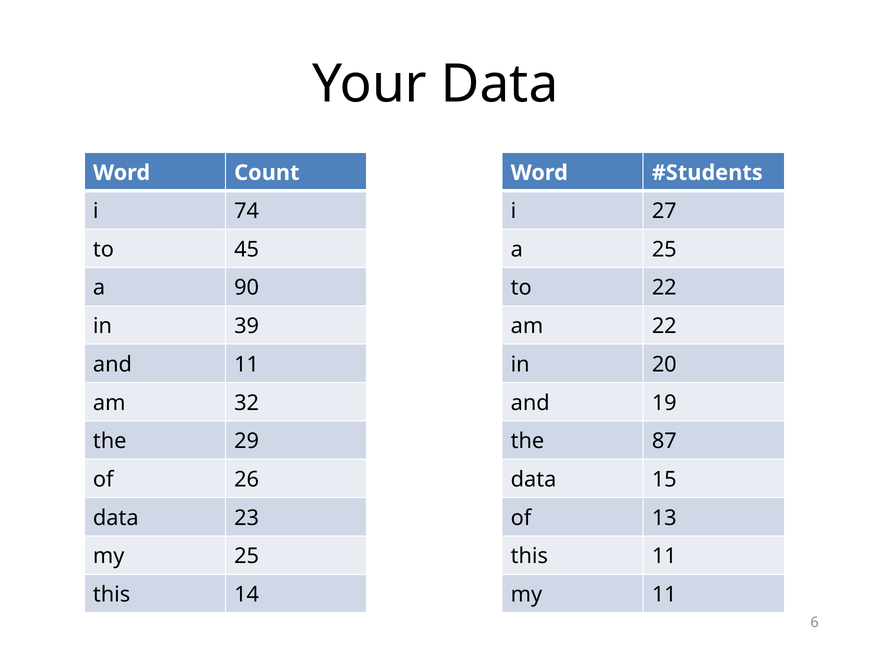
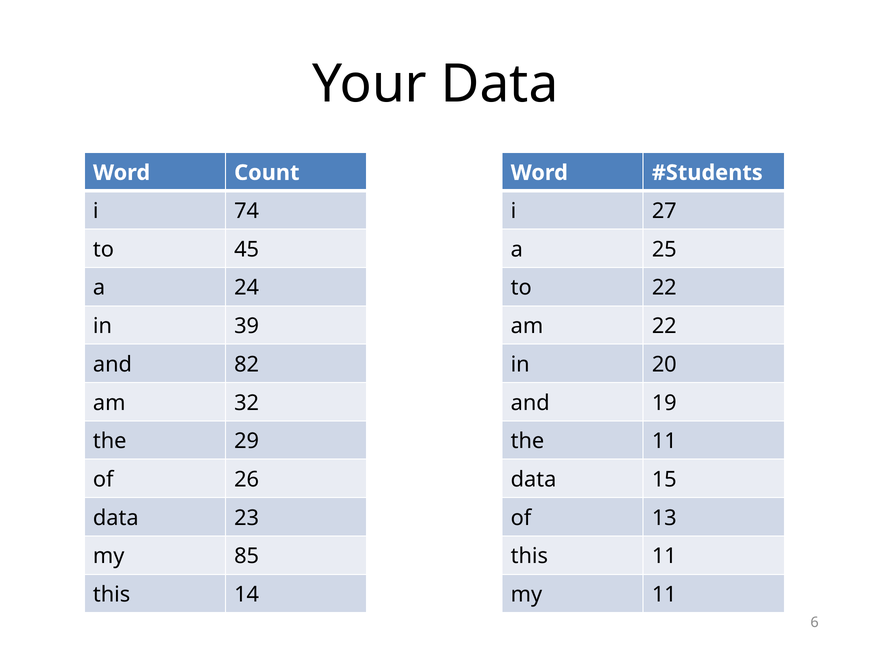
90: 90 -> 24 (247, 288)
and 11: 11 -> 82 (247, 365)
the 87: 87 -> 11 (664, 441)
my 25: 25 -> 85 (247, 557)
